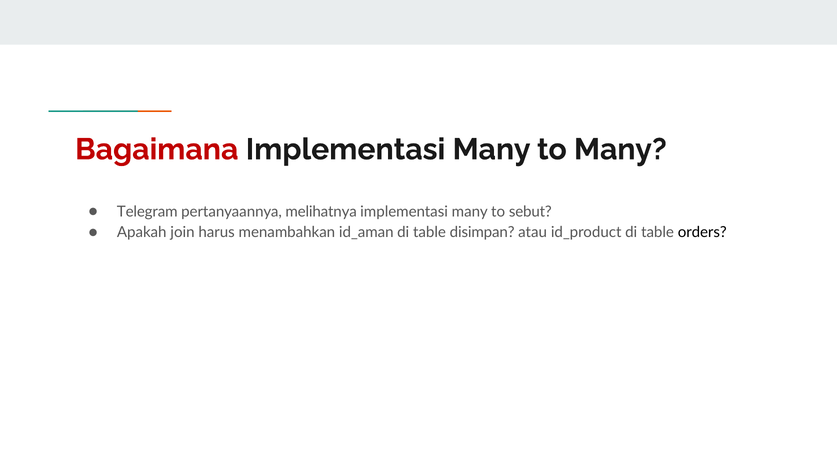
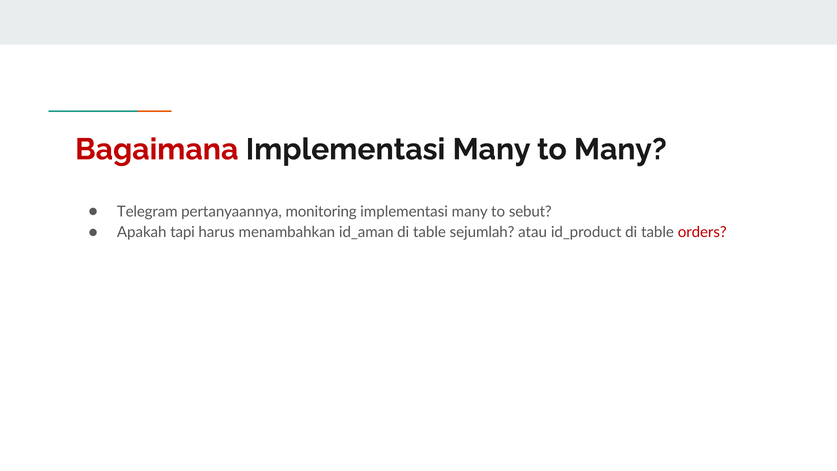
melihatnya: melihatnya -> monitoring (321, 212)
join: join -> tapi (183, 232)
disimpan: disimpan -> sejumlah (482, 232)
orders colour: black -> red (702, 232)
